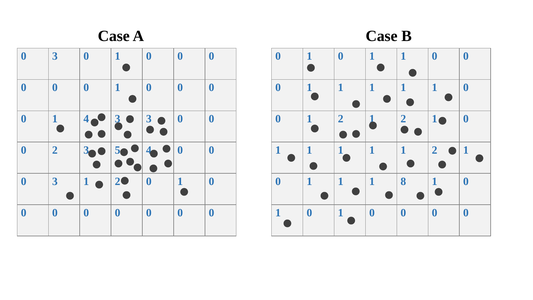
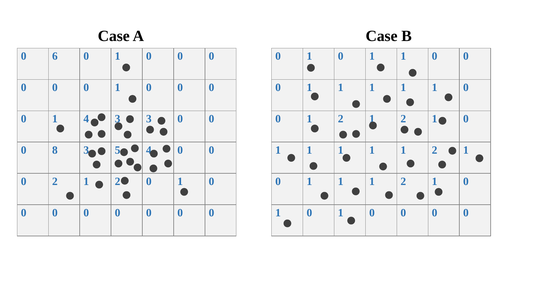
3: 3 -> 6 (55, 56)
0 2: 2 -> 8 (55, 150)
3: 3 -> 2 (55, 181)
8: 8 -> 2 (403, 181)
